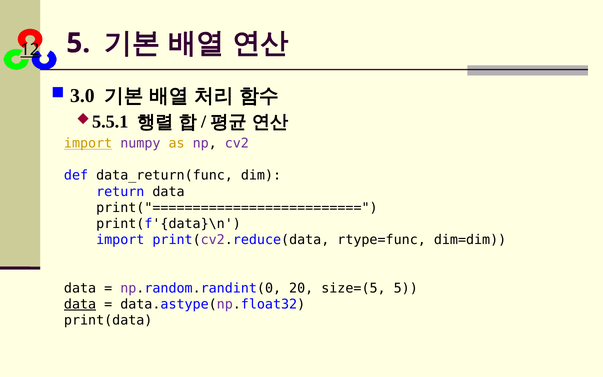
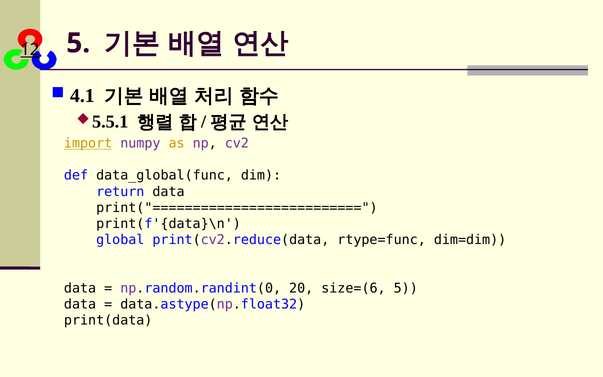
3.0: 3.0 -> 4.1 (82, 96)
data_return(func: data_return(func -> data_global(func (165, 176)
import: import -> global (120, 240)
size=(5: size=(5 -> size=(6 (353, 288)
data underline: present -> none (80, 304)
